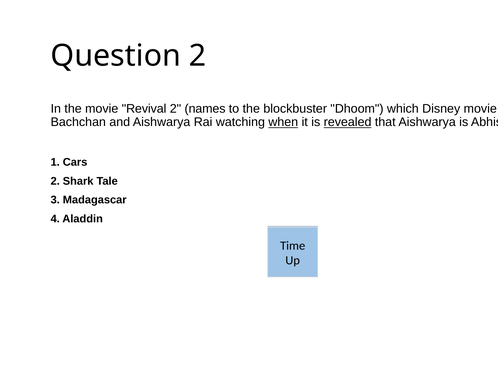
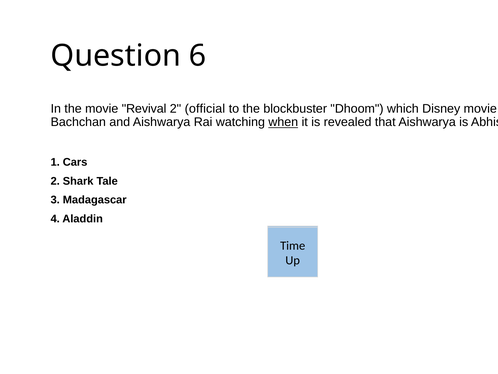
Question 2: 2 -> 6 (198, 56)
names: names -> official (205, 109)
revealed underline: present -> none (348, 122)
